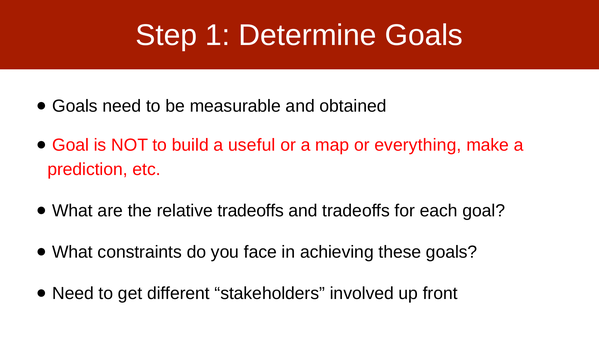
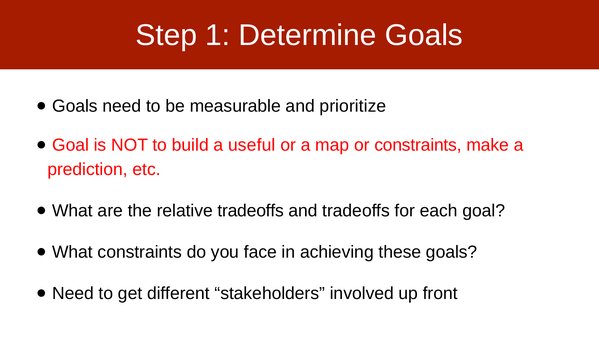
obtained: obtained -> prioritize (353, 106)
or everything: everything -> constraints (418, 145)
